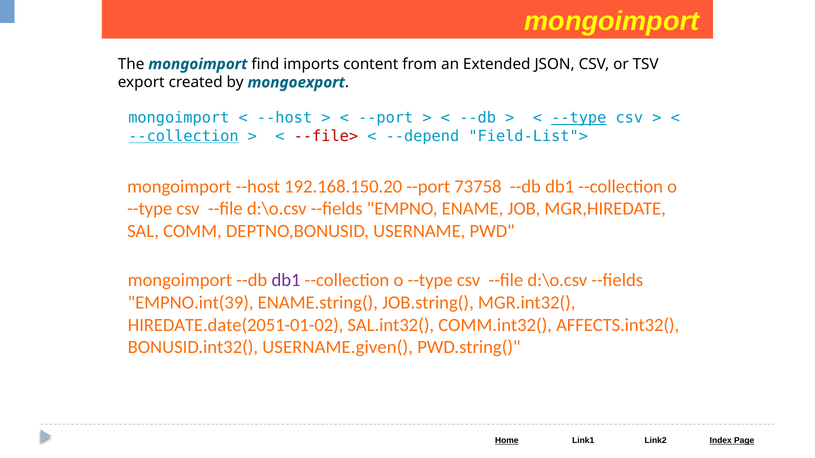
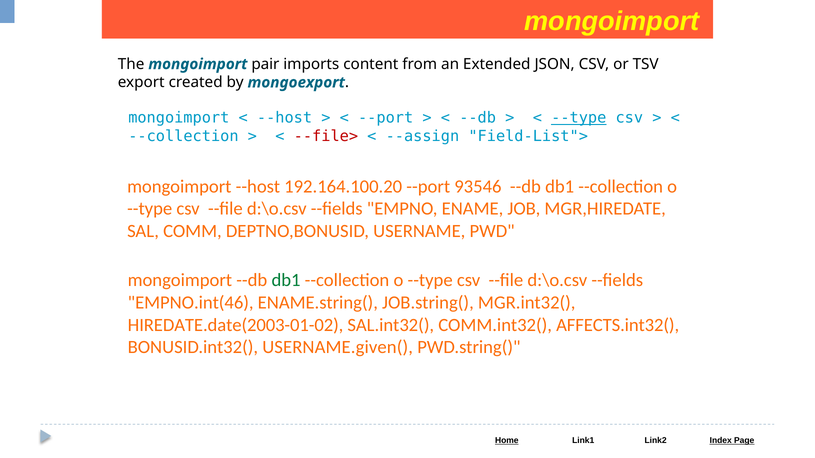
find: find -> pair (265, 64)
--collection underline: present -> none (183, 136)
--depend: --depend -> --assign (422, 136)
192.168.150.20: 192.168.150.20 -> 192.164.100.20 (343, 187)
73758: 73758 -> 93546 (478, 187)
db1 colour: purple -> green (286, 280)
EMPNO.int(39: EMPNO.int(39 -> EMPNO.int(46 (191, 303)
HIREDATE.date(2051-01-02: HIREDATE.date(2051-01-02 -> HIREDATE.date(2003-01-02 (236, 325)
